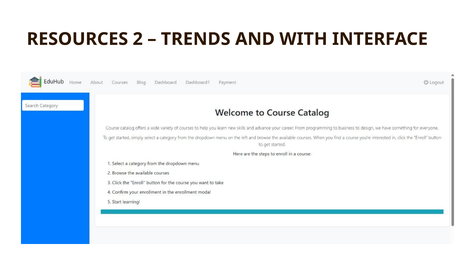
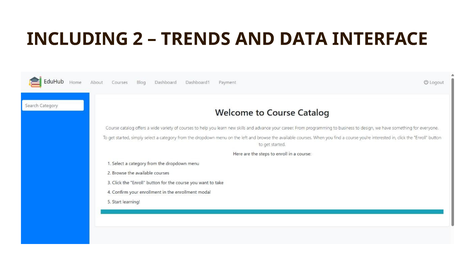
RESOURCES: RESOURCES -> INCLUDING (78, 39)
WITH: WITH -> DATA (303, 39)
